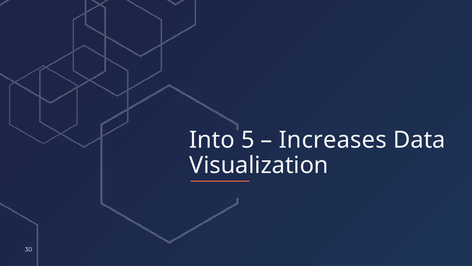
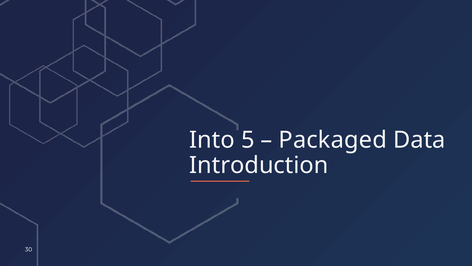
Increases: Increases -> Packaged (333, 140)
Visualization: Visualization -> Introduction (259, 165)
